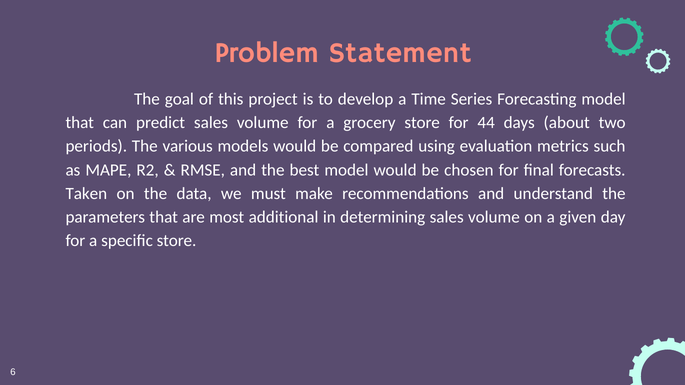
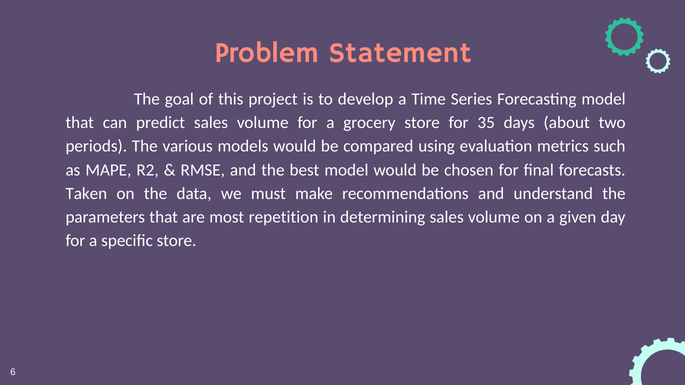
44: 44 -> 35 (486, 123)
additional: additional -> repetition (284, 217)
